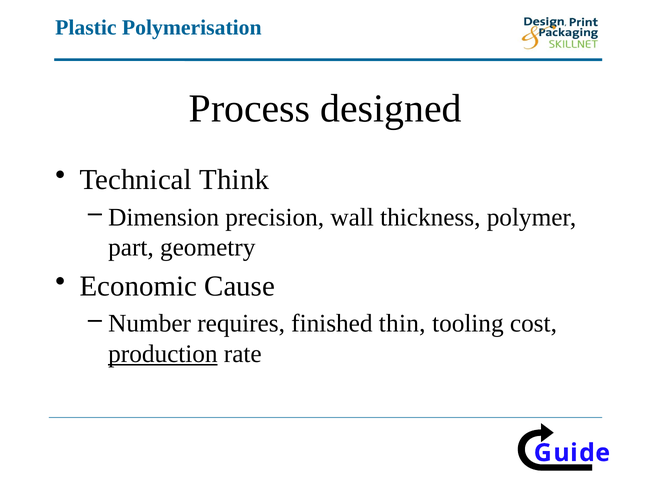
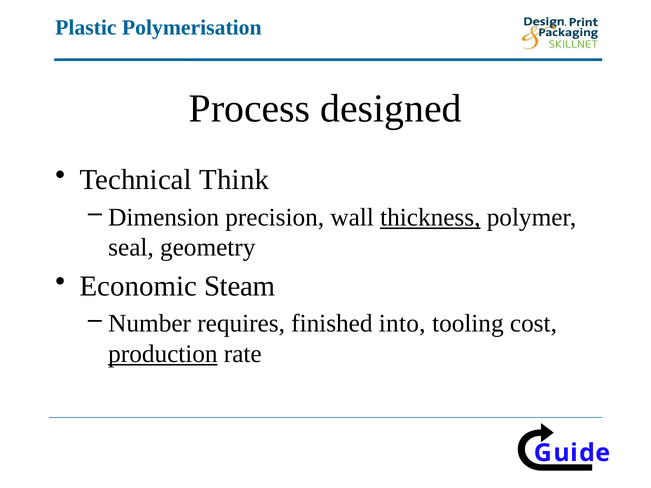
thickness underline: none -> present (430, 217)
part: part -> seal (131, 248)
Cause: Cause -> Steam (240, 286)
thin: thin -> into (402, 324)
